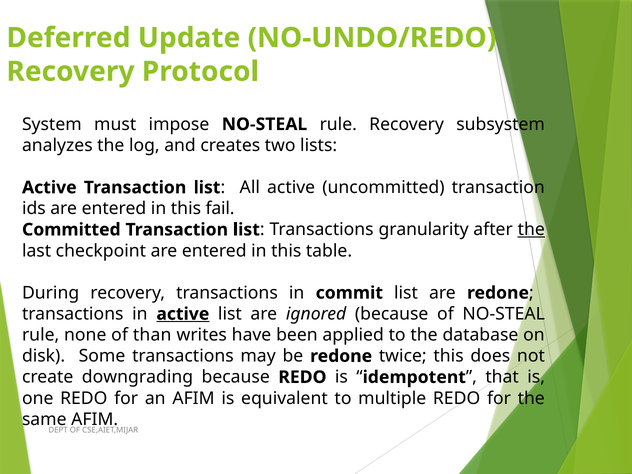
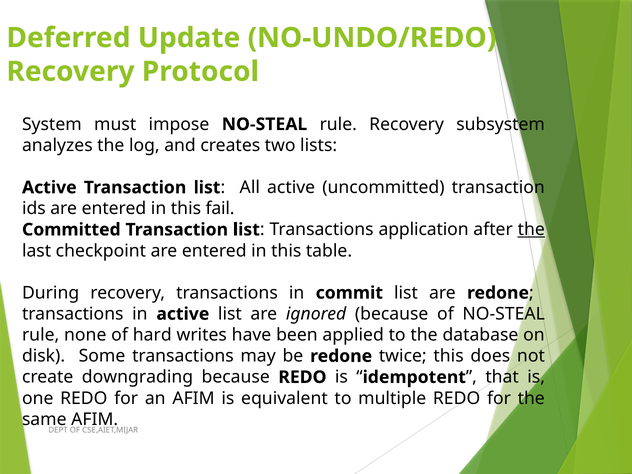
granularity: granularity -> application (424, 230)
active underline: present -> none (183, 314)
than: than -> hard (152, 335)
